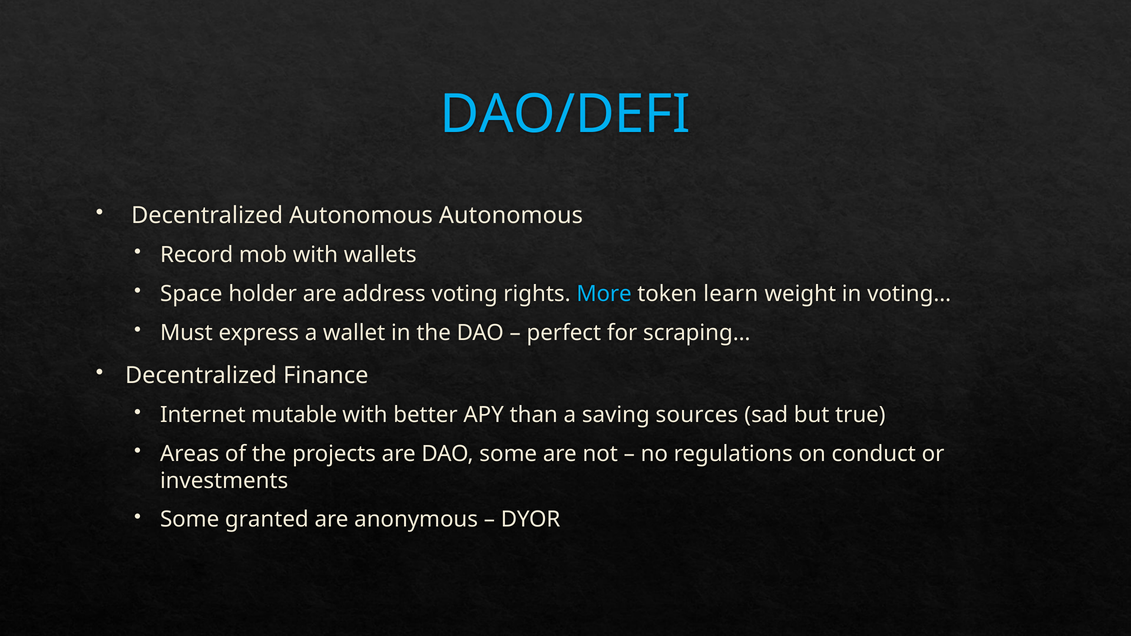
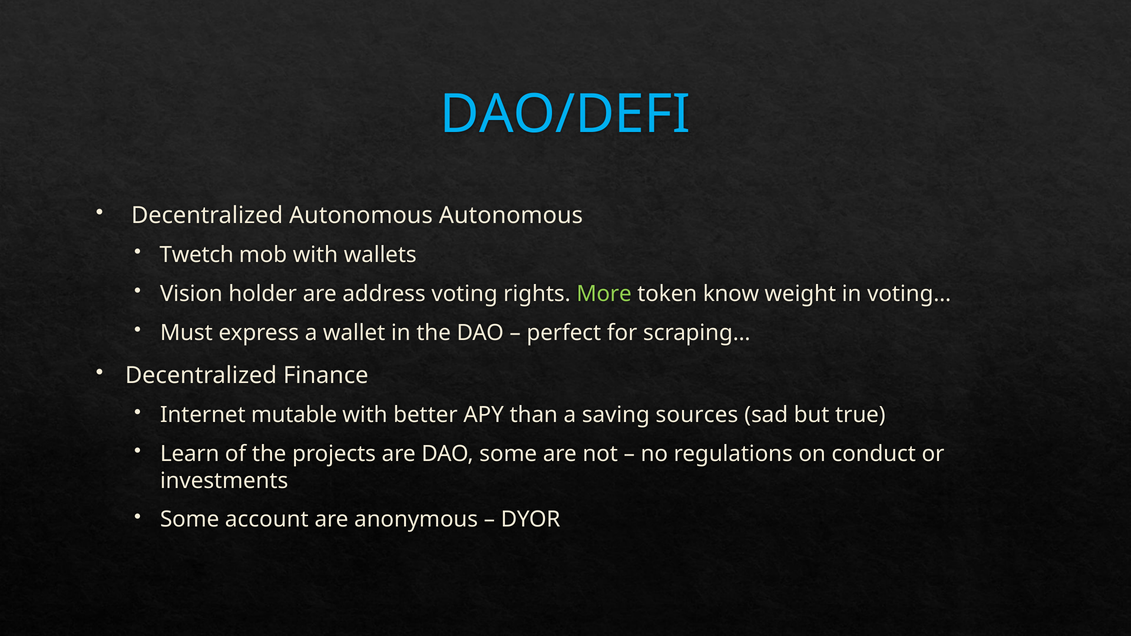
Record: Record -> Twetch (197, 255)
Space: Space -> Vision (191, 294)
More colour: light blue -> light green (604, 294)
learn: learn -> know (731, 294)
Areas: Areas -> Learn (190, 454)
granted: granted -> account (267, 520)
